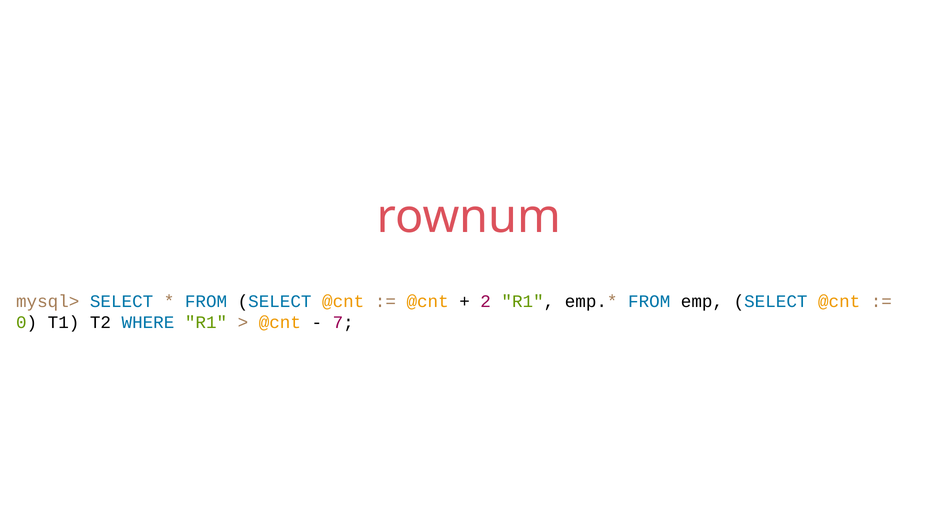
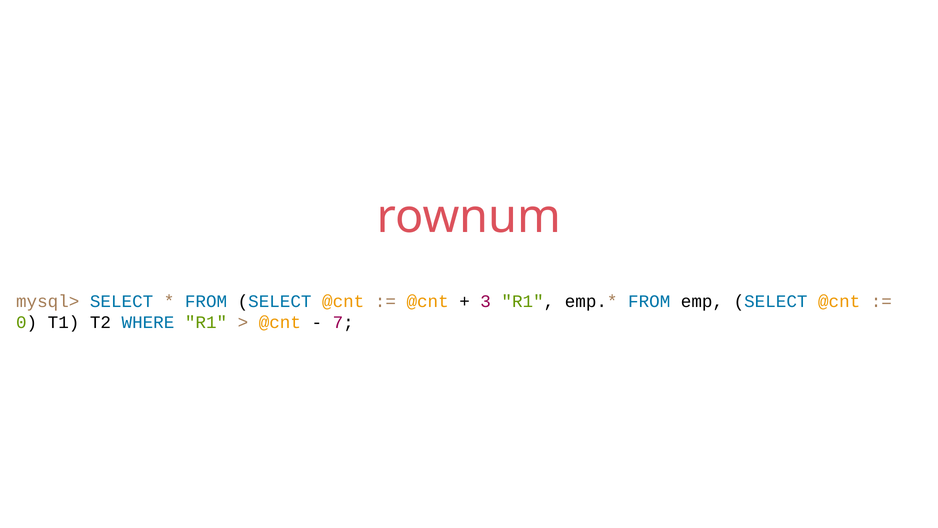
2: 2 -> 3 (486, 301)
